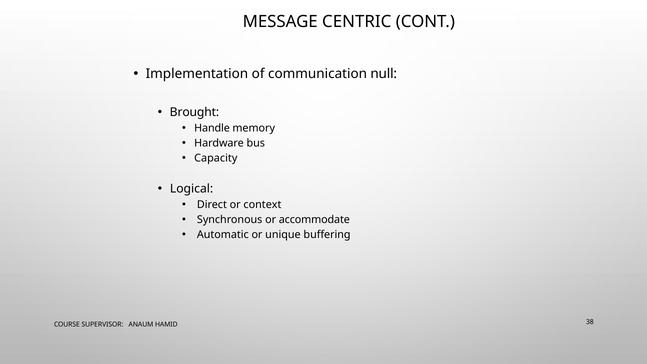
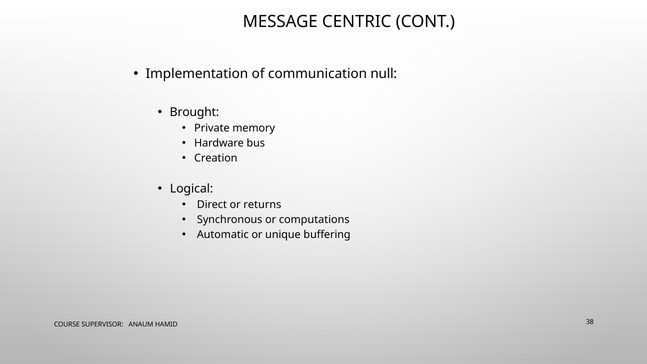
Handle: Handle -> Private (212, 128)
Capacity: Capacity -> Creation (216, 158)
context: context -> returns (262, 204)
accommodate: accommodate -> computations (314, 219)
